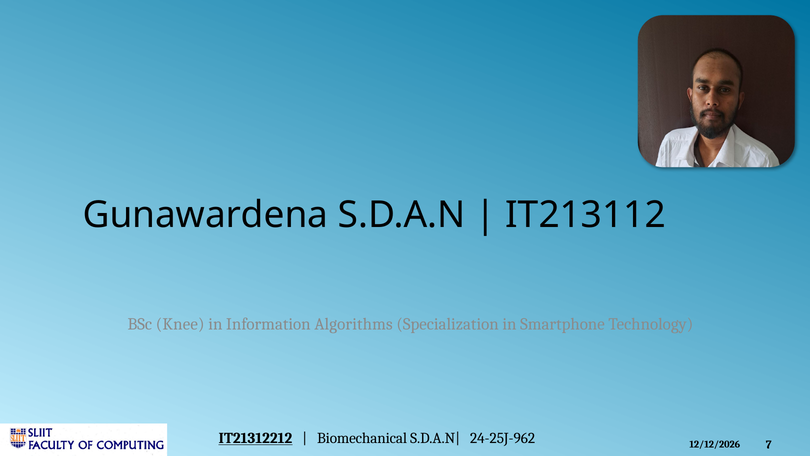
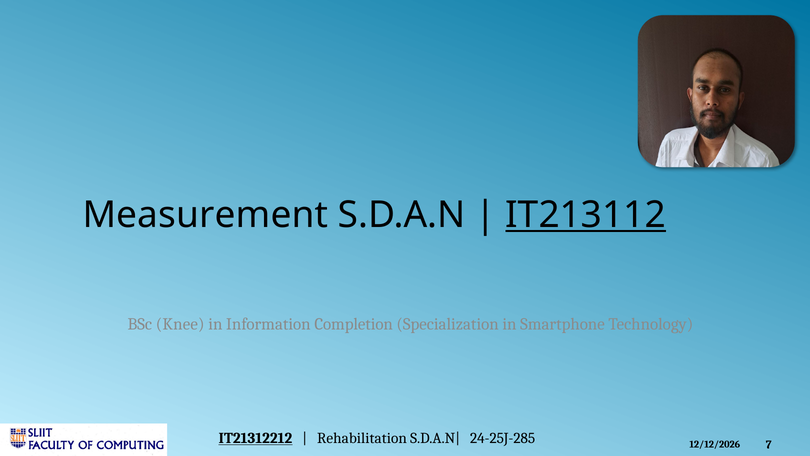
Gunawardena: Gunawardena -> Measurement (205, 215)
IT213112 underline: none -> present (586, 215)
Algorithms: Algorithms -> Completion (354, 324)
Biomechanical: Biomechanical -> Rehabilitation (362, 438)
24-25J-962: 24-25J-962 -> 24-25J-285 (503, 438)
